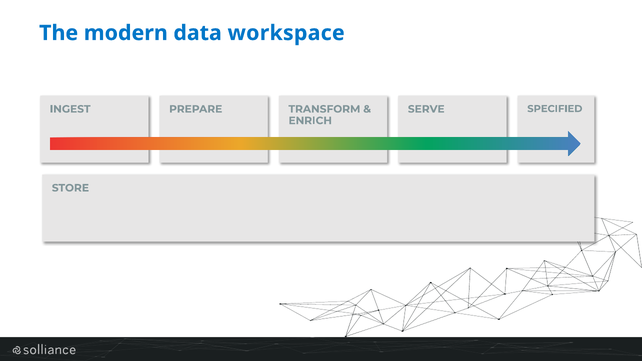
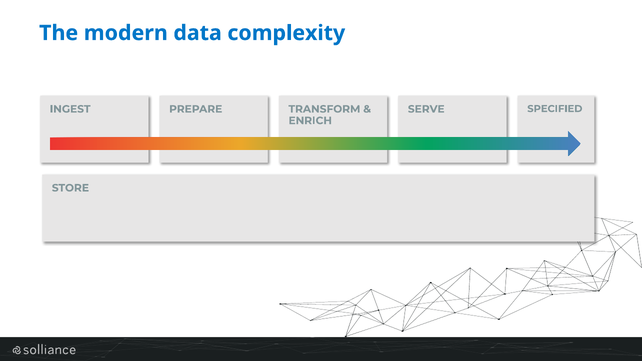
workspace: workspace -> complexity (286, 33)
